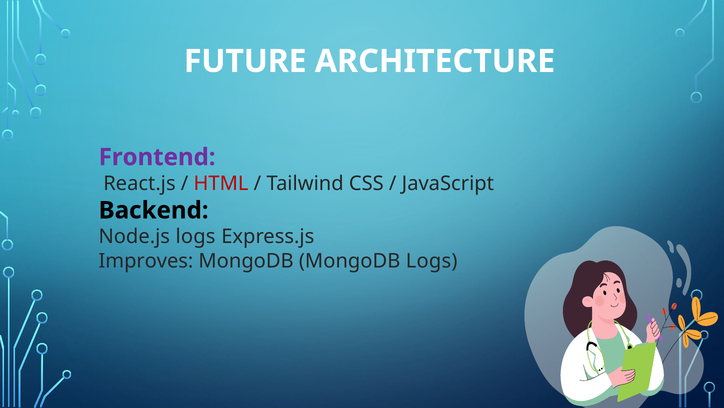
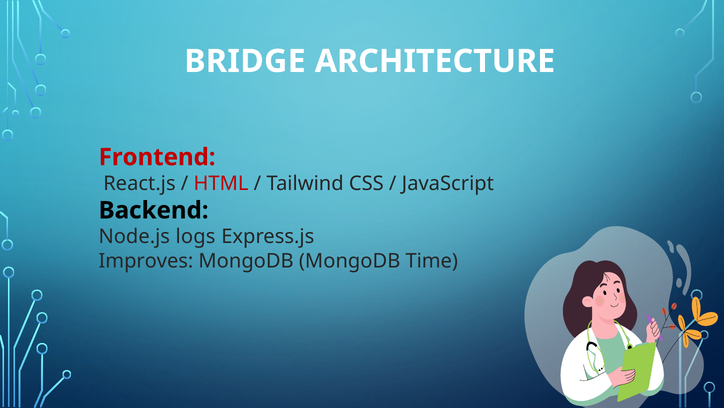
FUTURE: FUTURE -> BRIDGE (245, 61)
Frontend colour: purple -> red (157, 157)
MongoDB Logs: Logs -> Time (432, 260)
